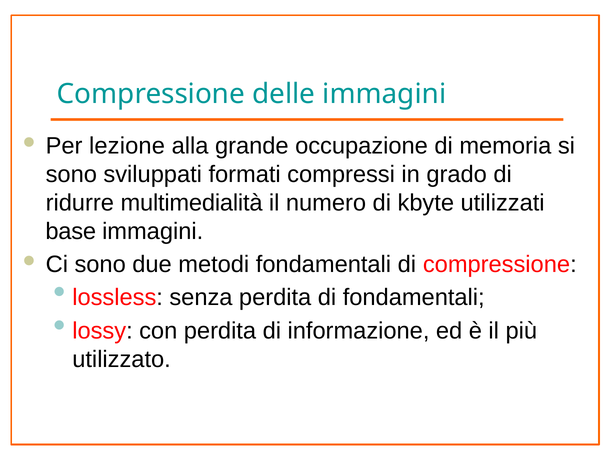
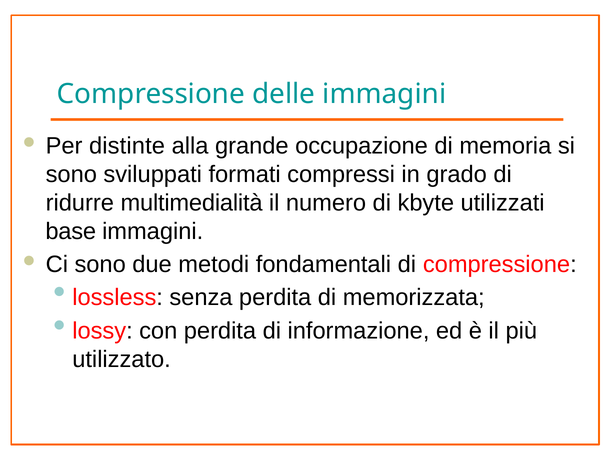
lezione: lezione -> distinte (127, 146)
di fondamentali: fondamentali -> memorizzata (414, 297)
